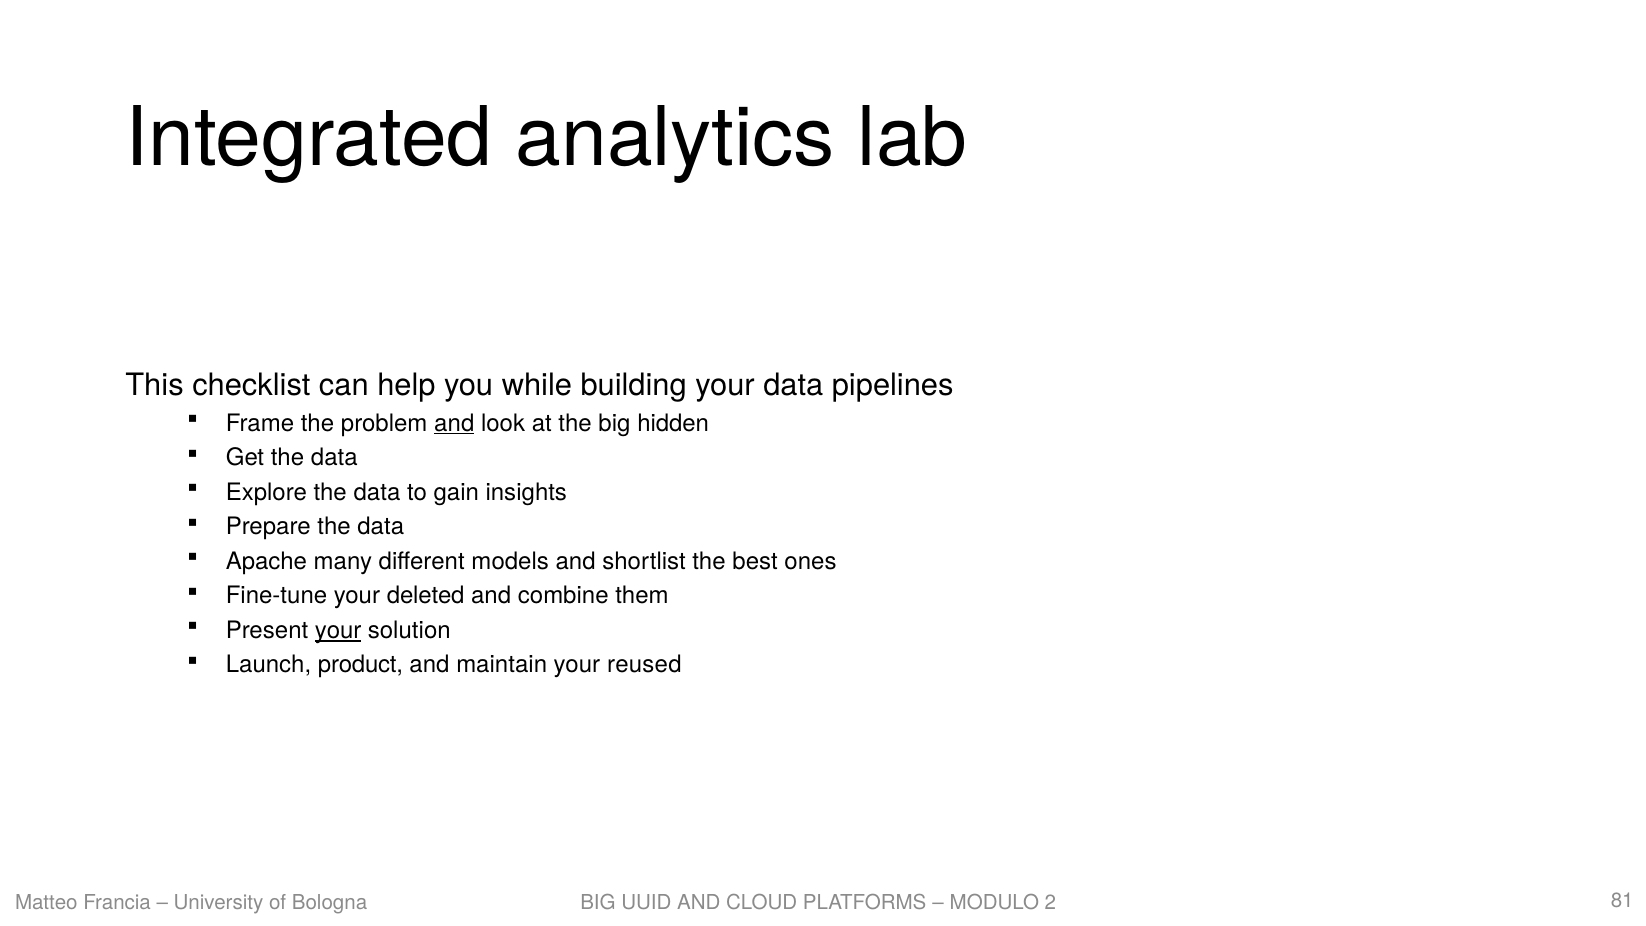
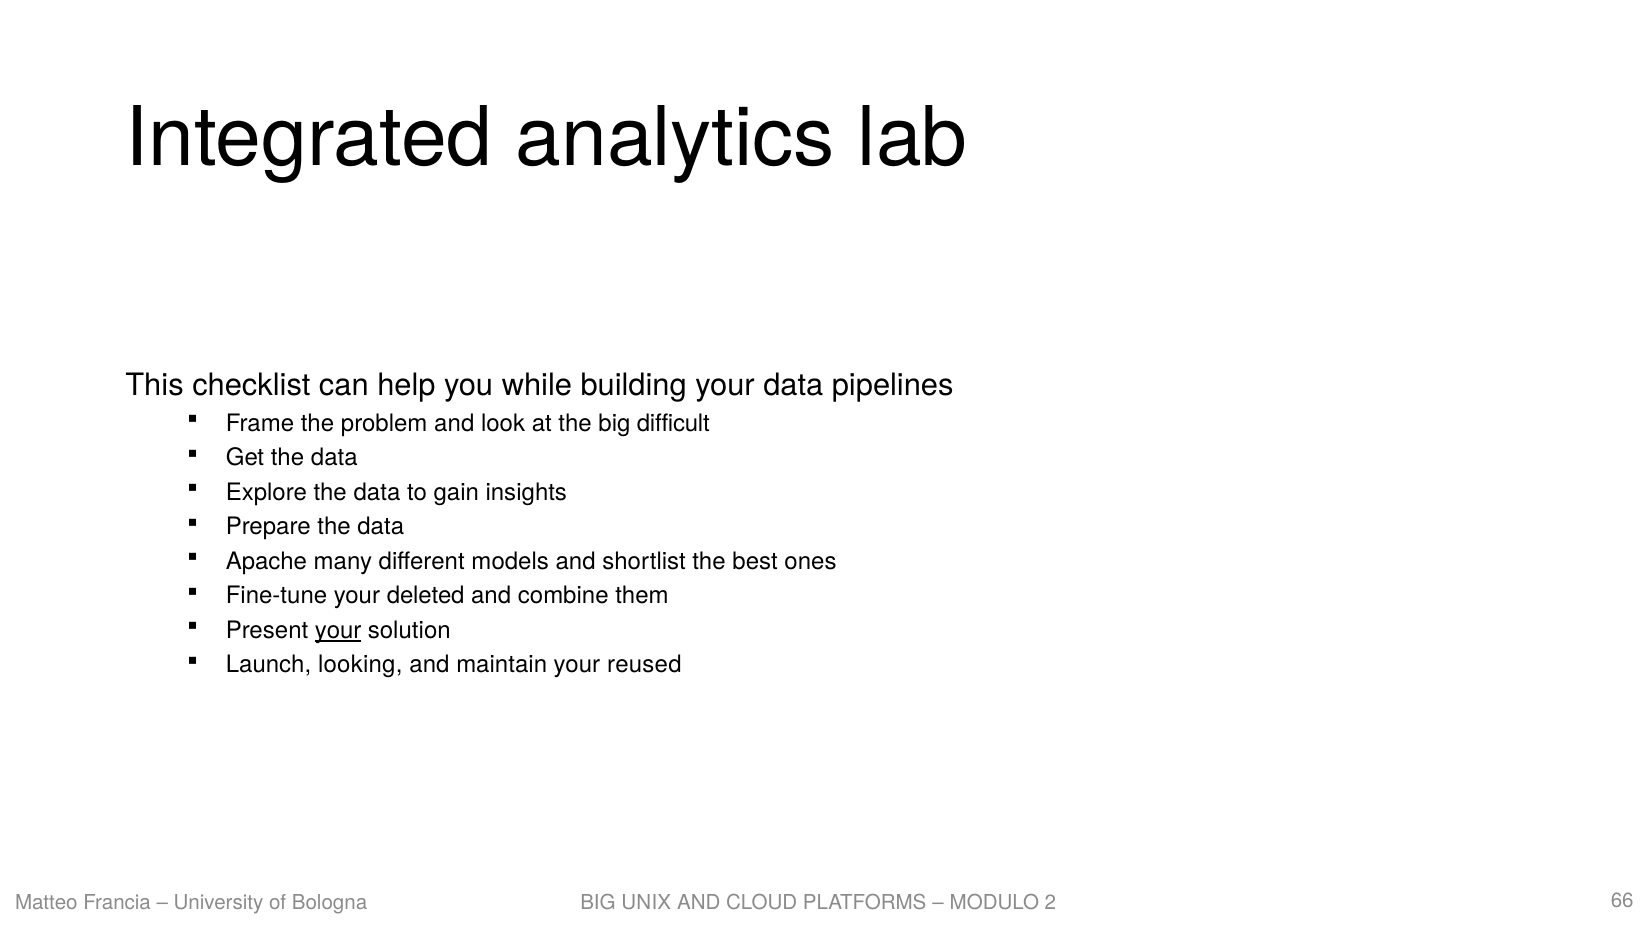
and underline: present -> none (454, 423)
hidden: hidden -> difficult (673, 423)
product: product -> looking (360, 665)
UUID: UUID -> UNIX (646, 903)
81: 81 -> 66 (1622, 900)
